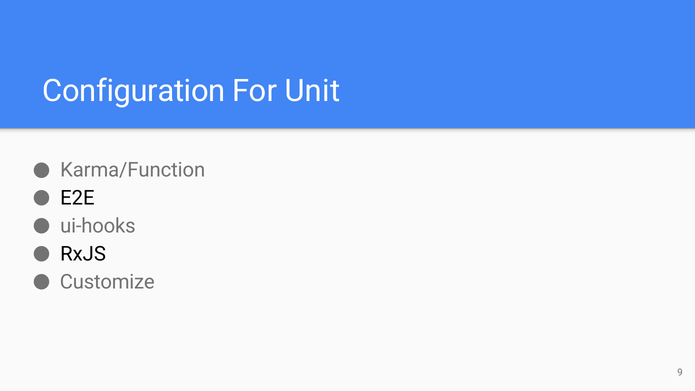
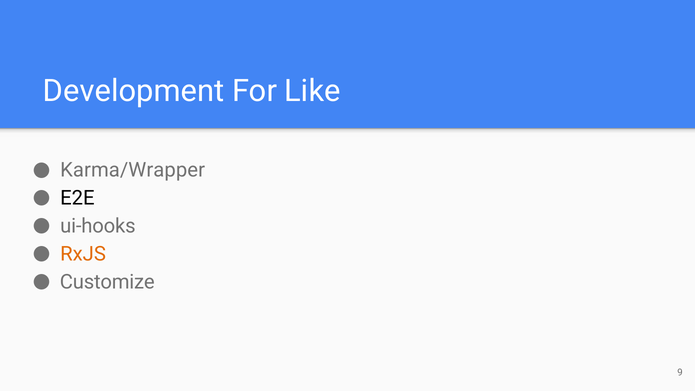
Configuration: Configuration -> Development (134, 91)
Unit: Unit -> Like (312, 91)
Karma/Function: Karma/Function -> Karma/Wrapper (133, 170)
RxJS colour: black -> orange (83, 254)
